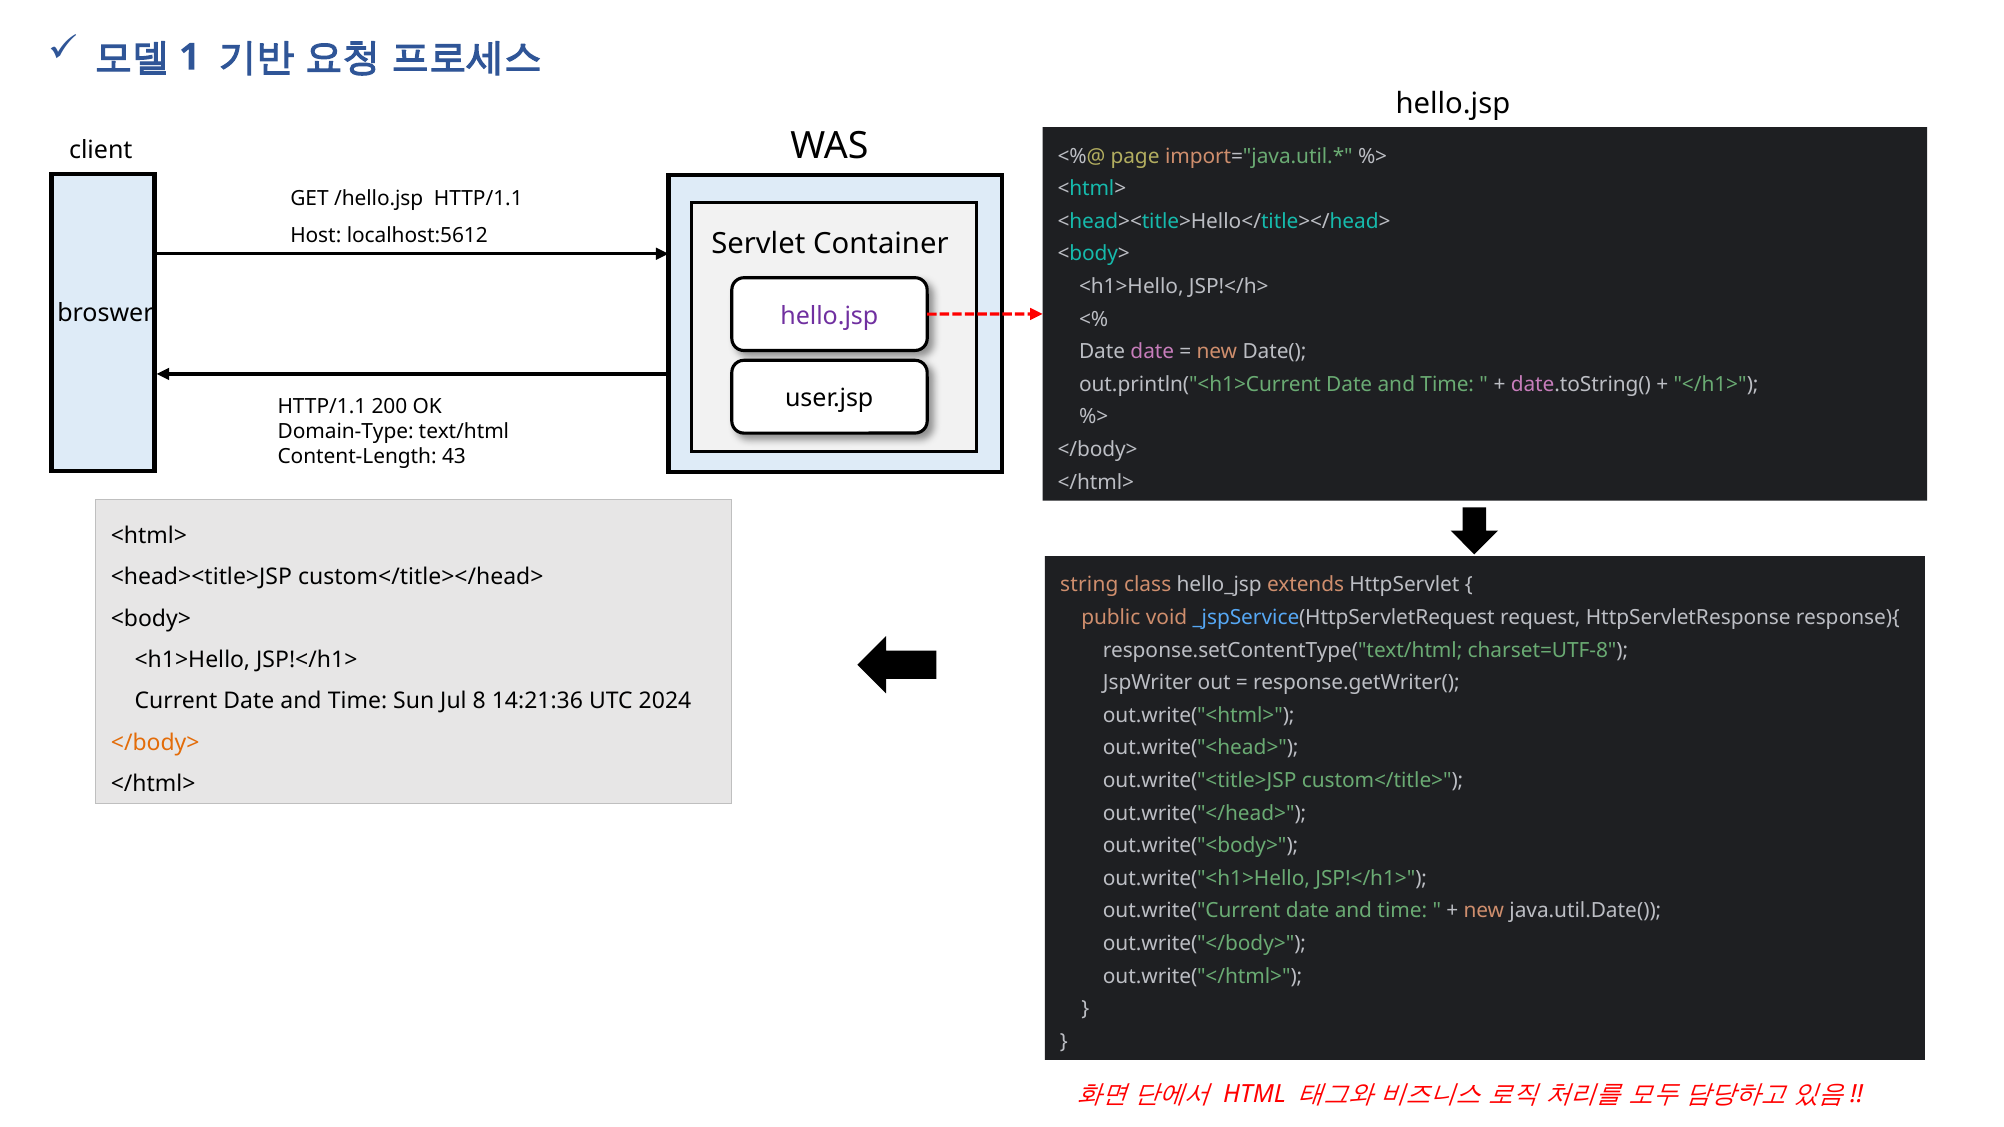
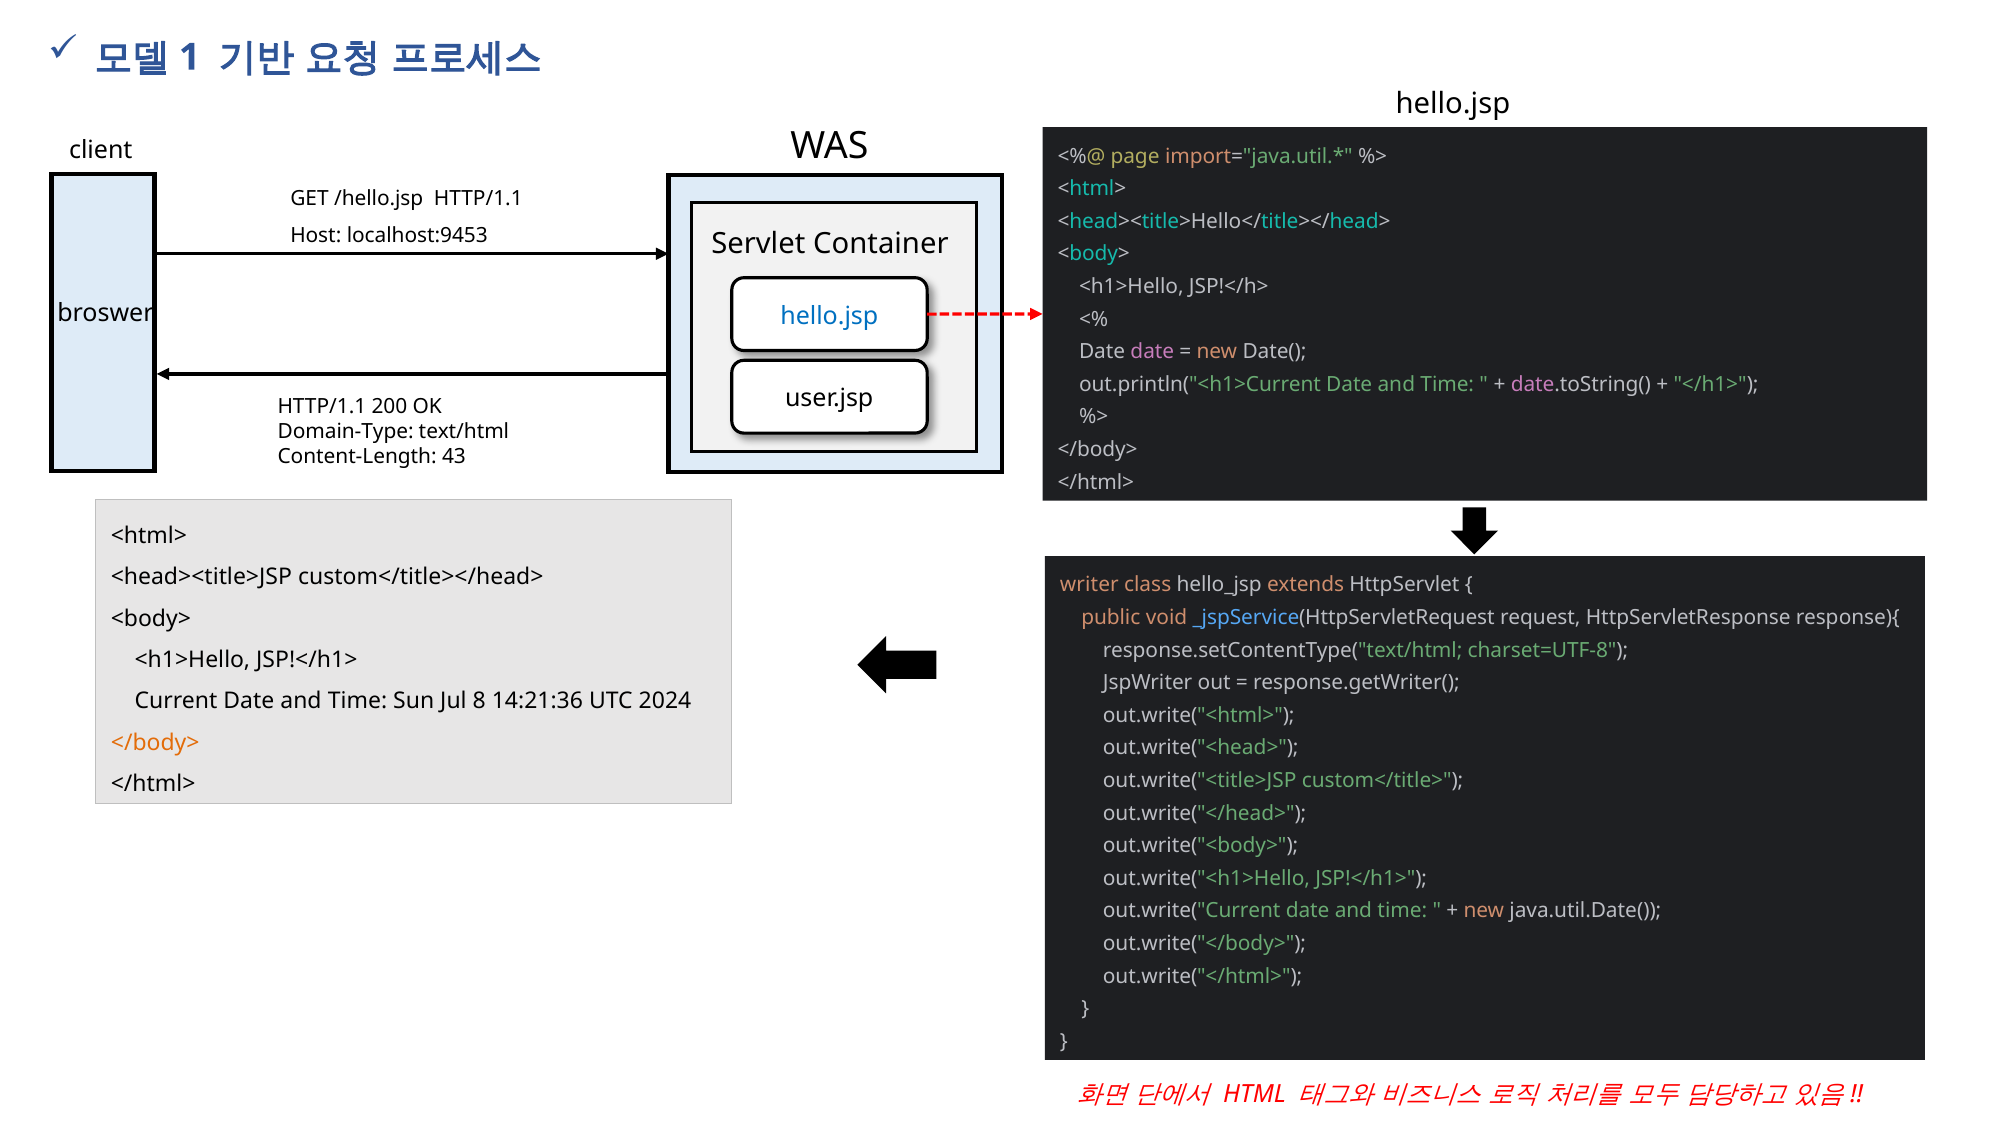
localhost:5612: localhost:5612 -> localhost:9453 (417, 236)
hello.jsp colour: purple -> blue (829, 316)
string: string -> writer (1089, 585)
